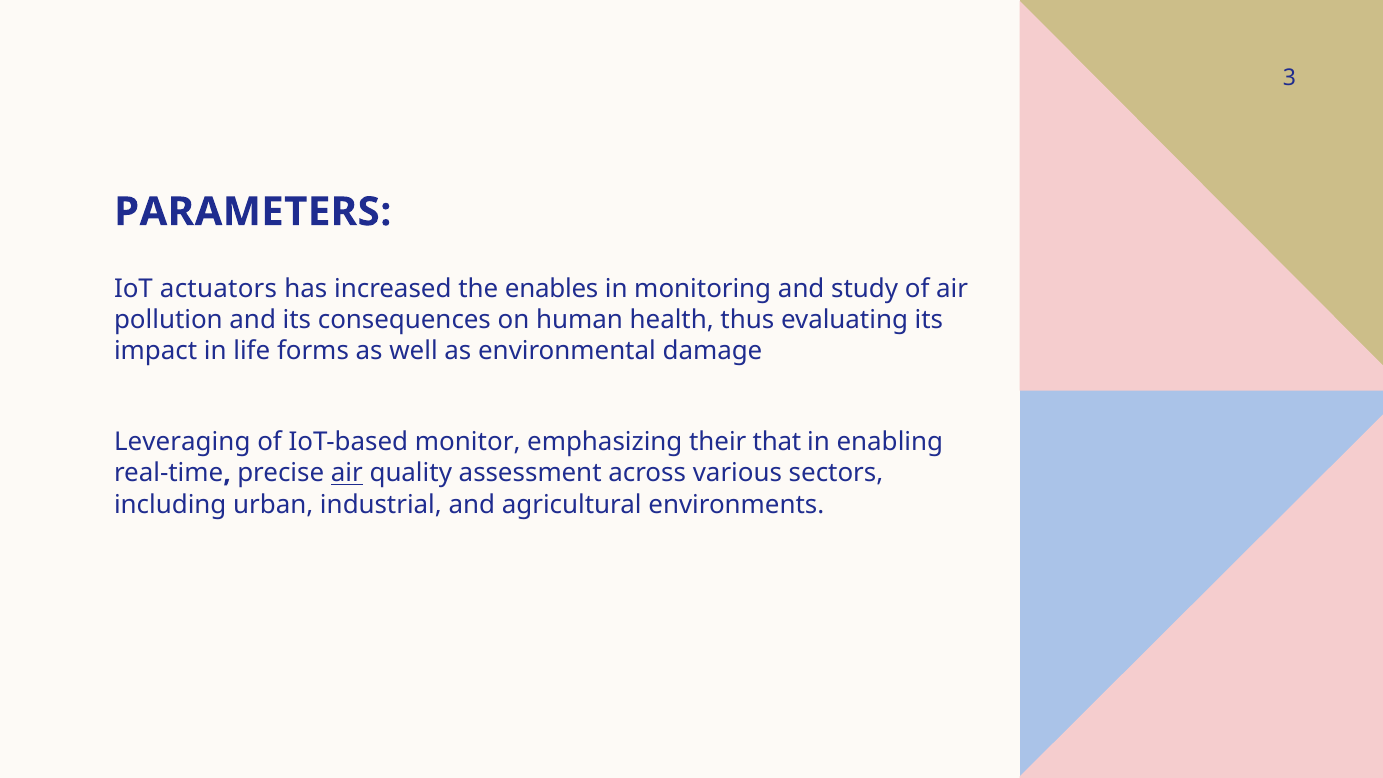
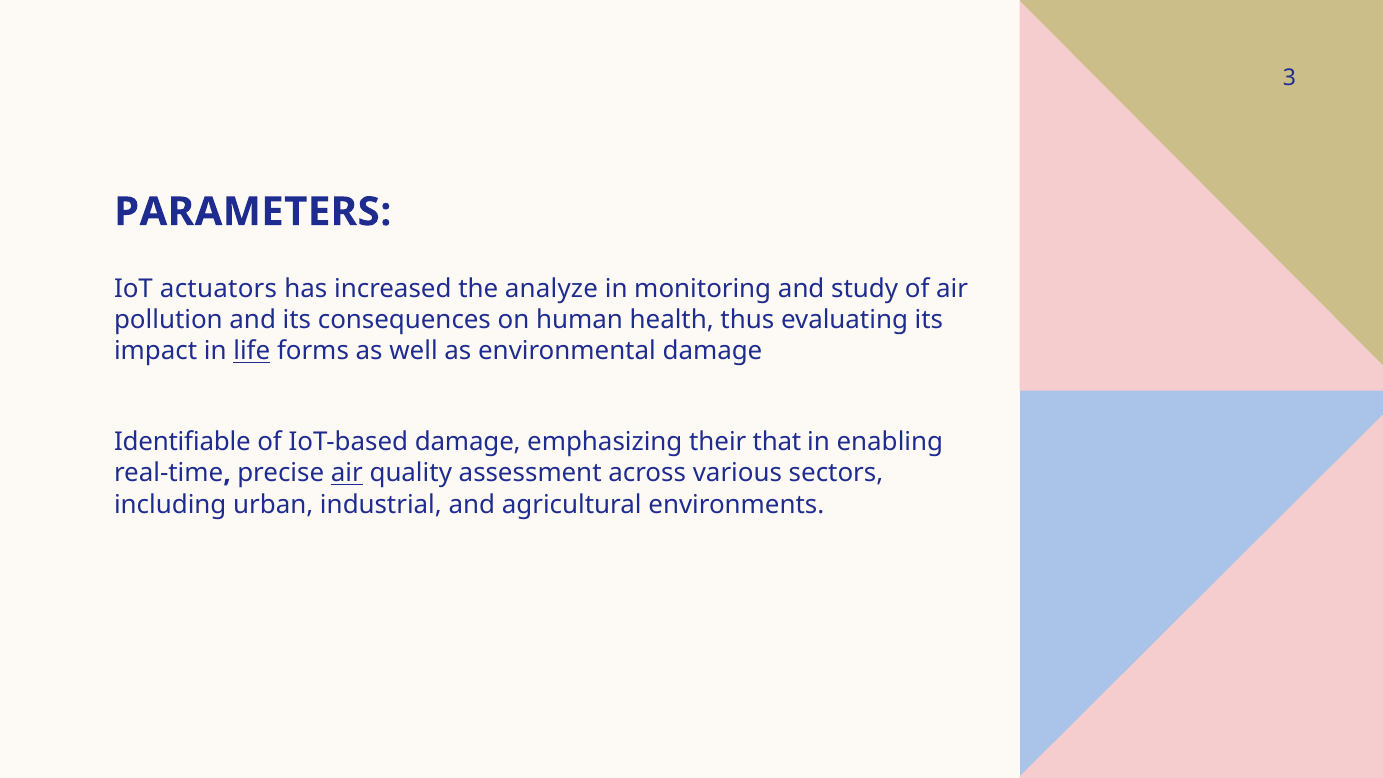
enables: enables -> analyze (551, 289)
life underline: none -> present (252, 351)
Leveraging: Leveraging -> Identiﬁable (182, 442)
IoT-based monitor: monitor -> damage (468, 442)
